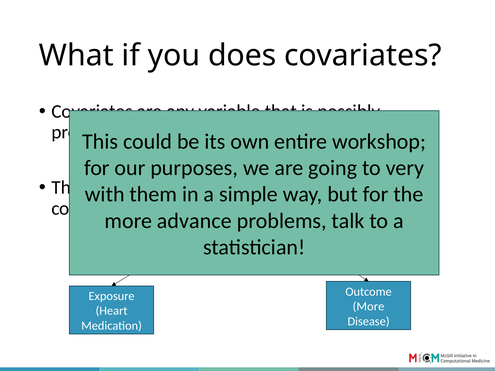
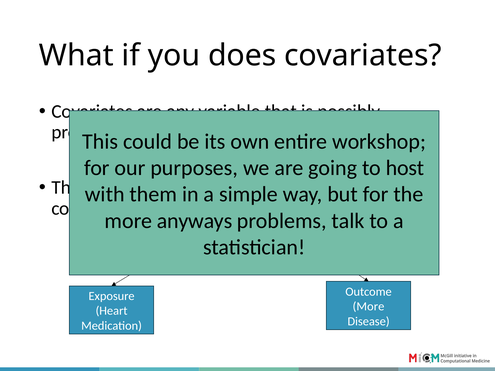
very: very -> host (405, 168)
advance: advance -> anyways (195, 221)
